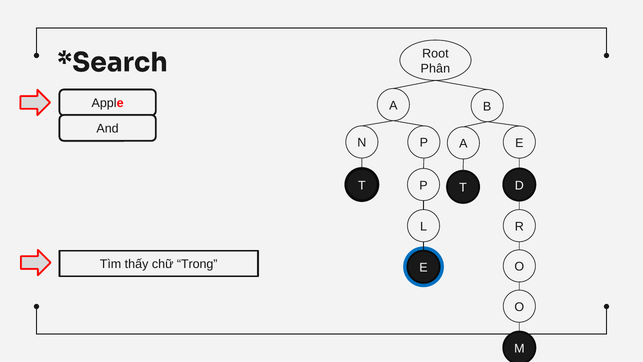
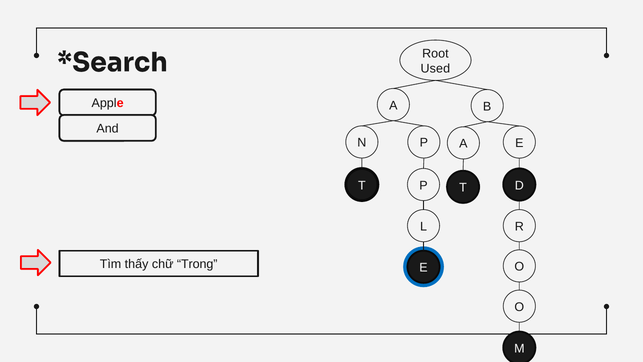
Phân: Phân -> Used (435, 69)
